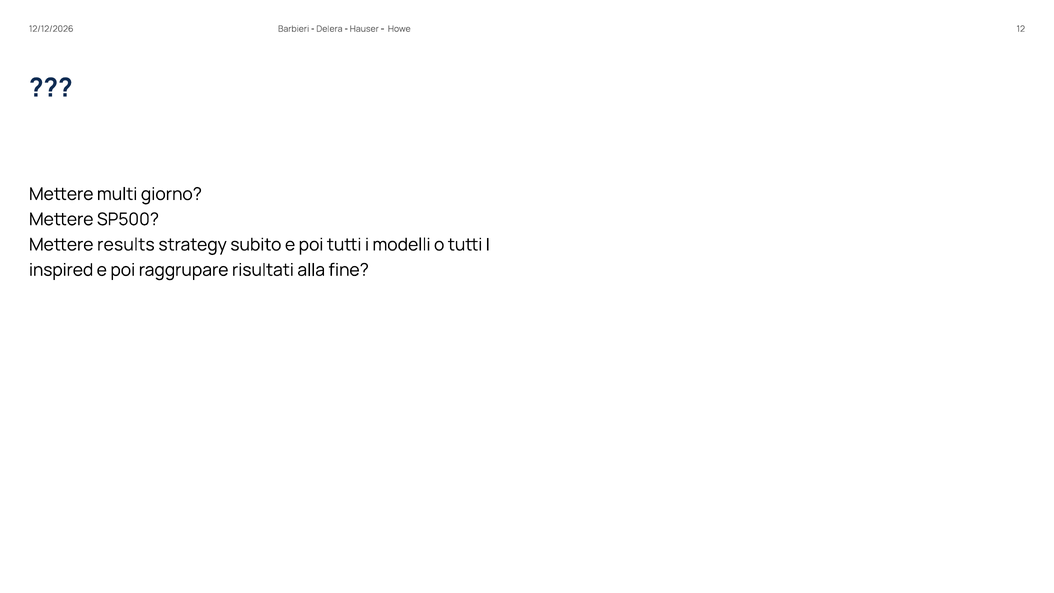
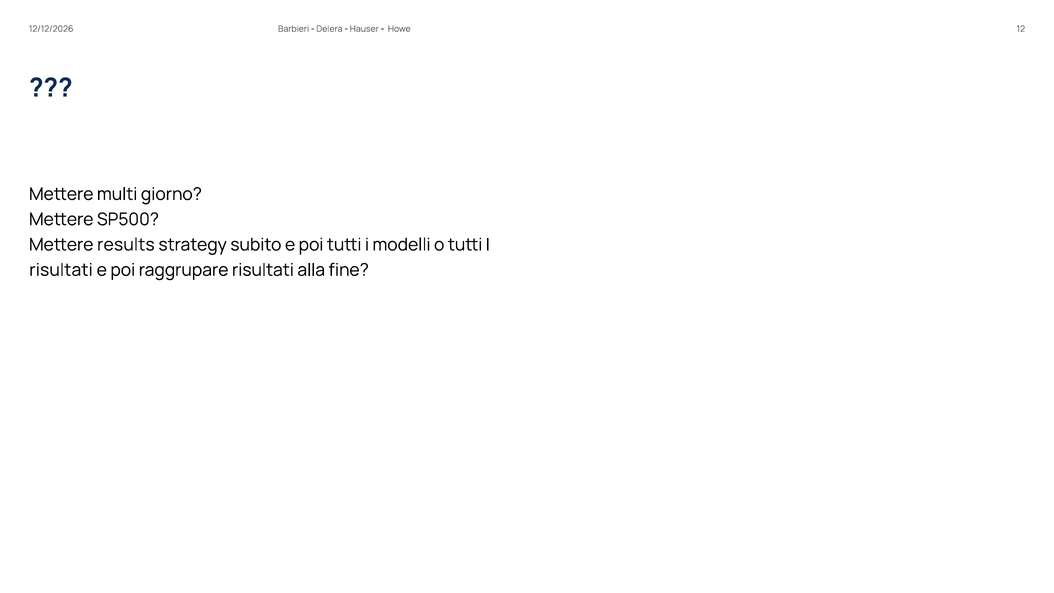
inspired: inspired -> risultati (61, 270)
